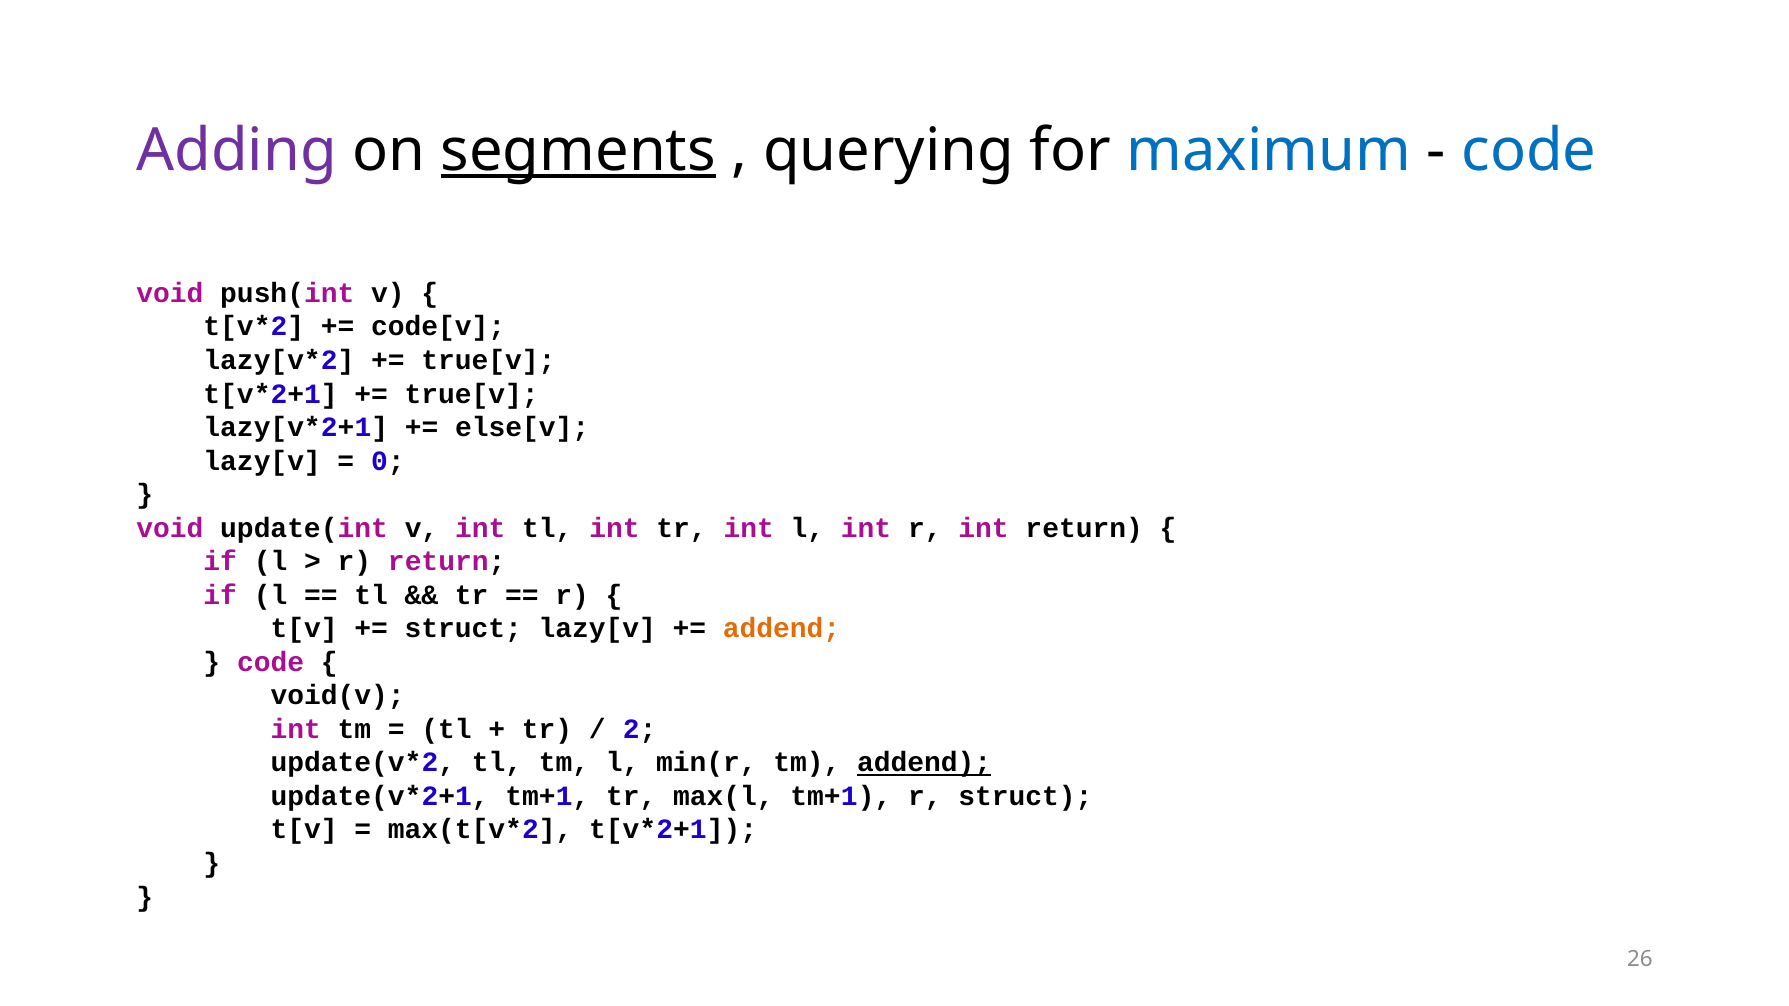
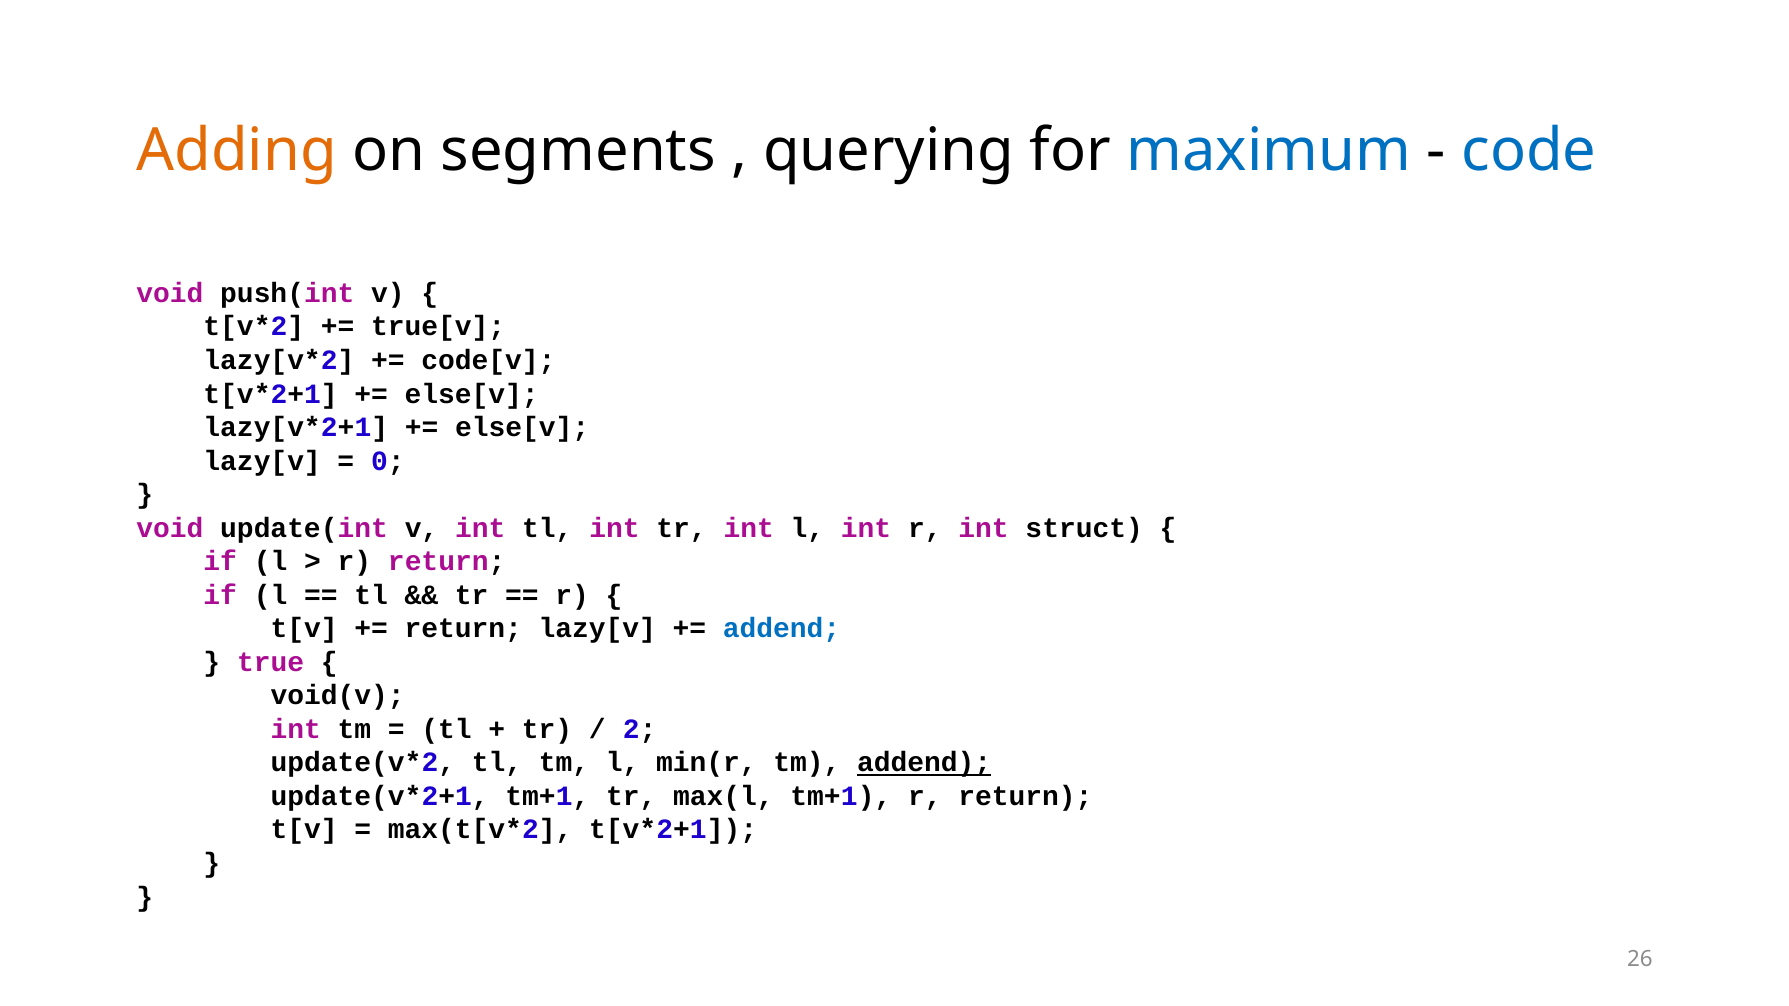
Adding colour: purple -> orange (237, 150)
segments underline: present -> none (578, 150)
code[v: code[v -> true[v (438, 327)
true[v: true[v -> code[v (488, 360)
true[v: true[v -> else[v (472, 394)
int return: return -> struct (1084, 528)
struct: struct -> return (463, 629)
addend colour: orange -> blue (782, 629)
code: code -> true (271, 662)
tm+1 r struct: struct -> return (1025, 796)
